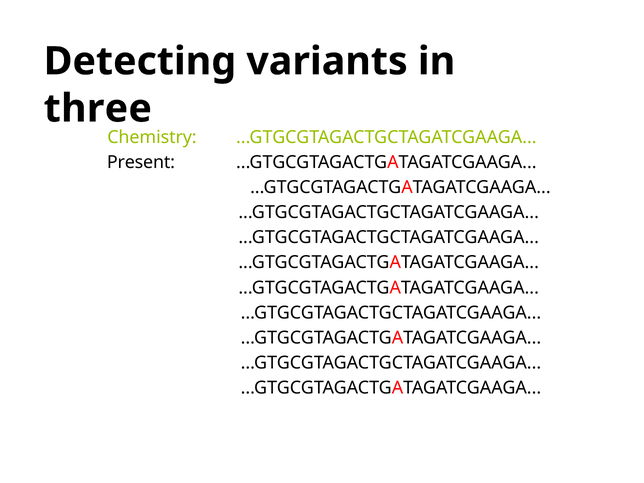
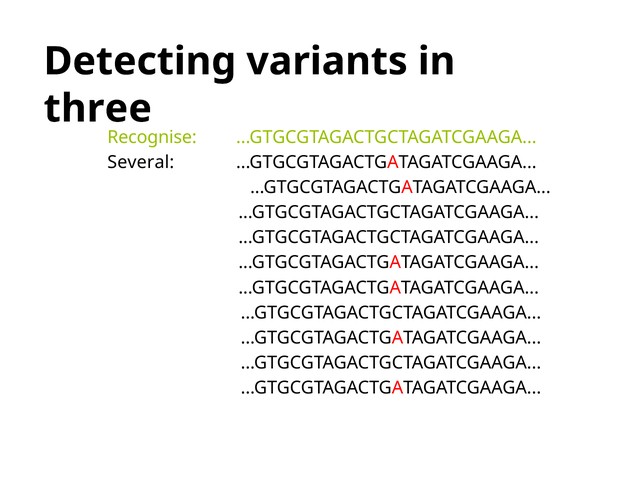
Chemistry: Chemistry -> Recognise (152, 137)
Present: Present -> Several (141, 162)
